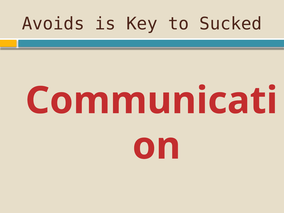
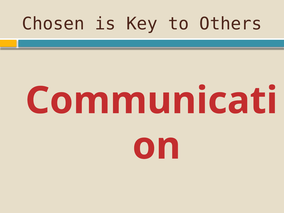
Avoids: Avoids -> Chosen (53, 24)
Sucked: Sucked -> Others (231, 24)
